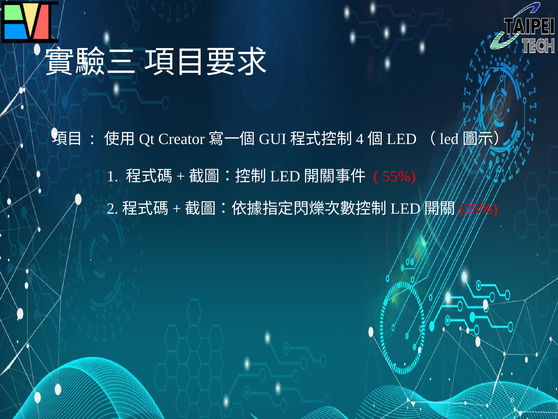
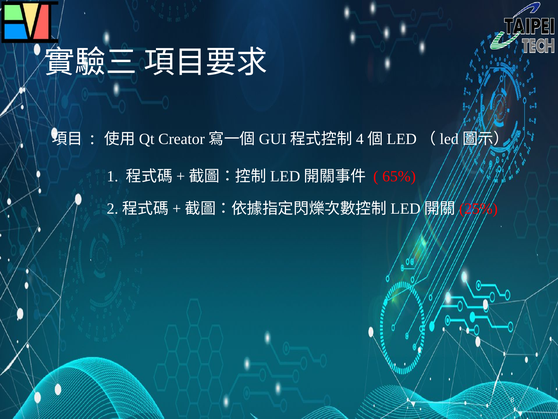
55%: 55% -> 65% (399, 176)
